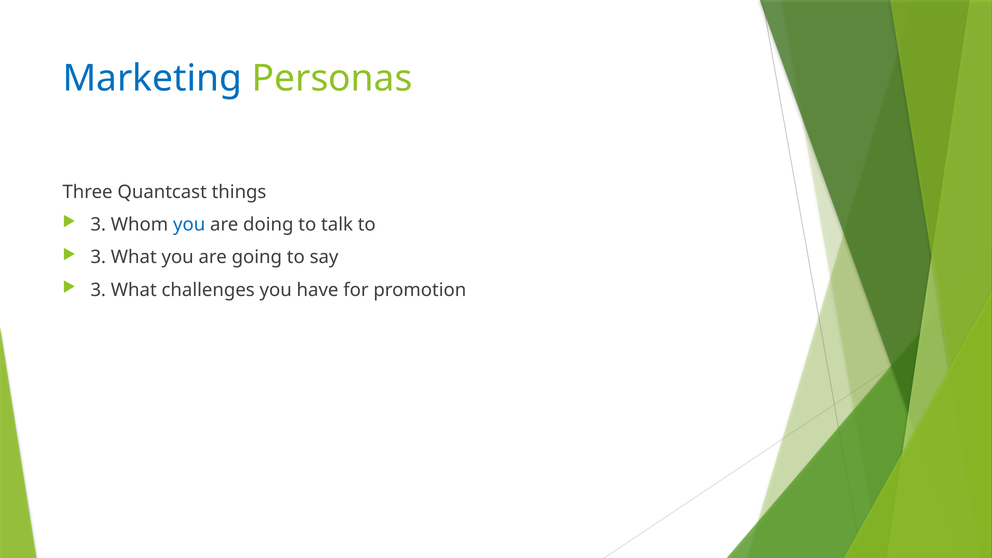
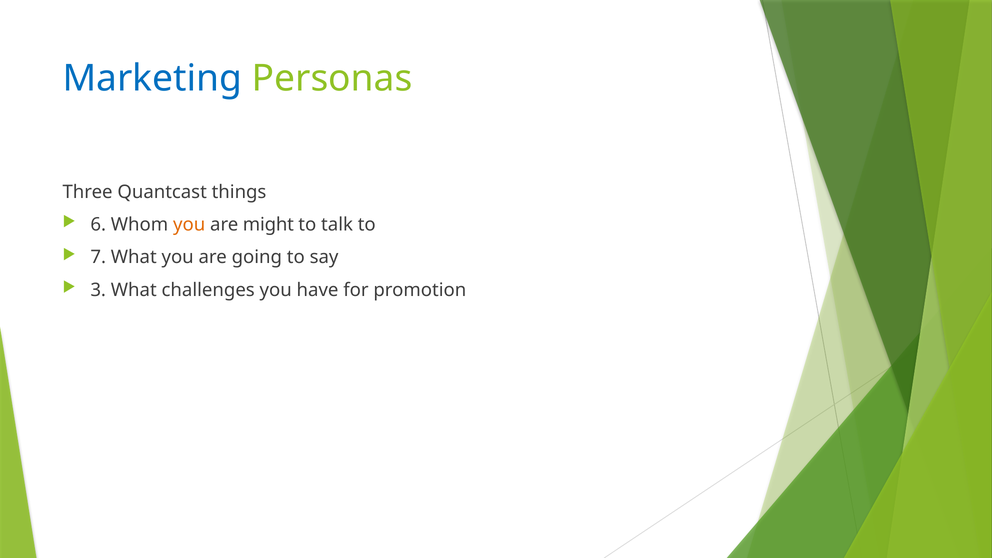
3: 3 -> 6 (98, 225)
you colour: blue -> orange (189, 225)
doing: doing -> might (268, 225)
3: 3 -> 7 (98, 257)
